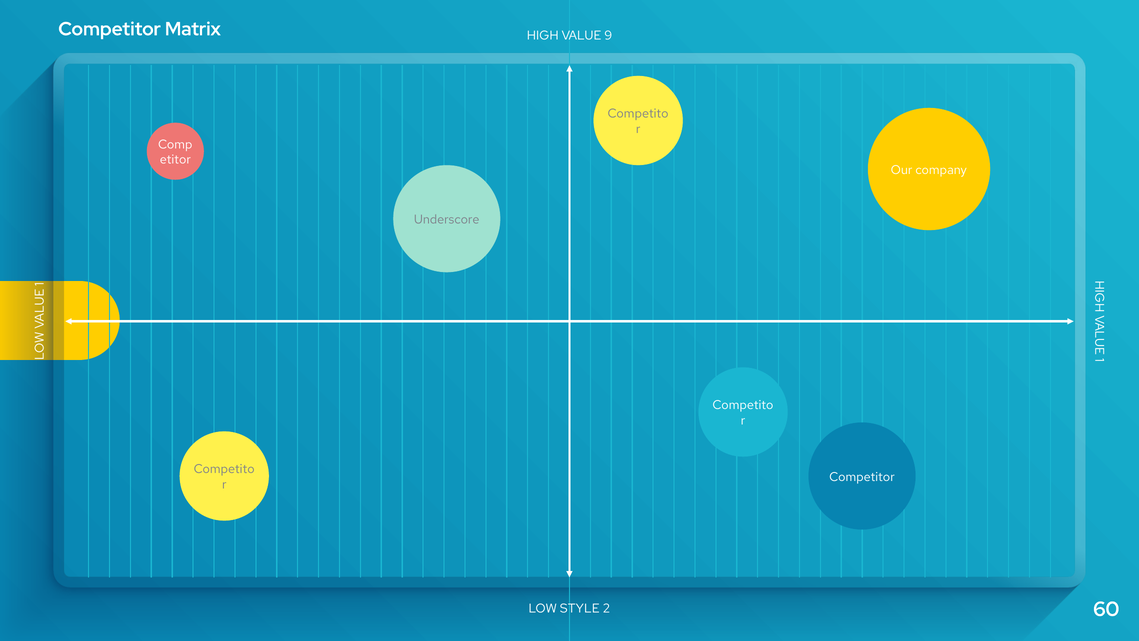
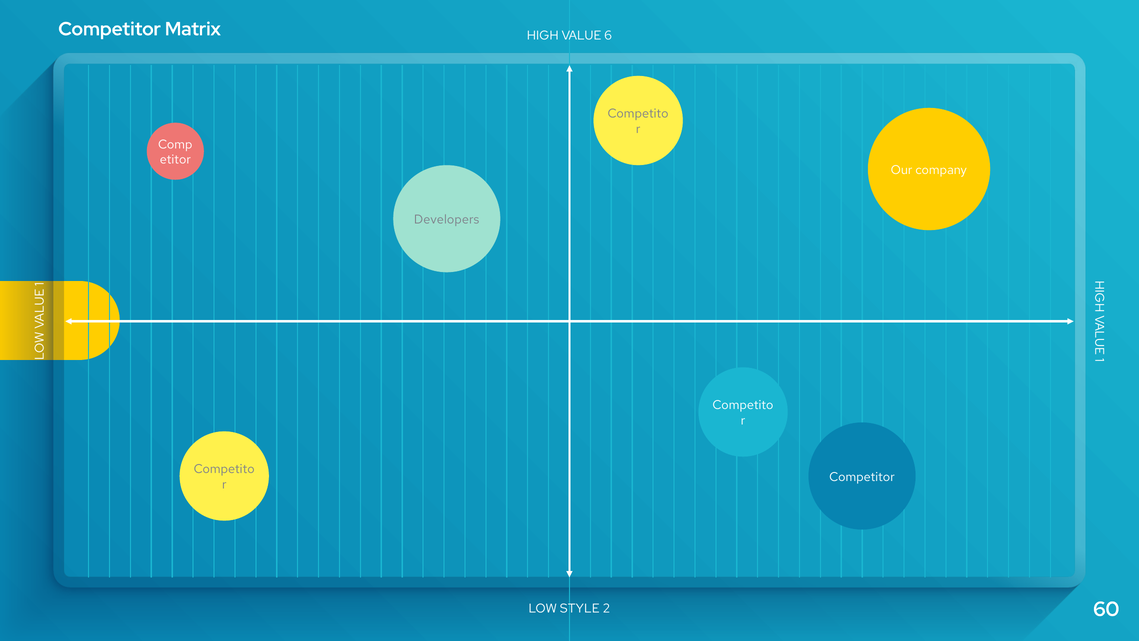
9: 9 -> 6 (608, 36)
Underscore: Underscore -> Developers (447, 219)
